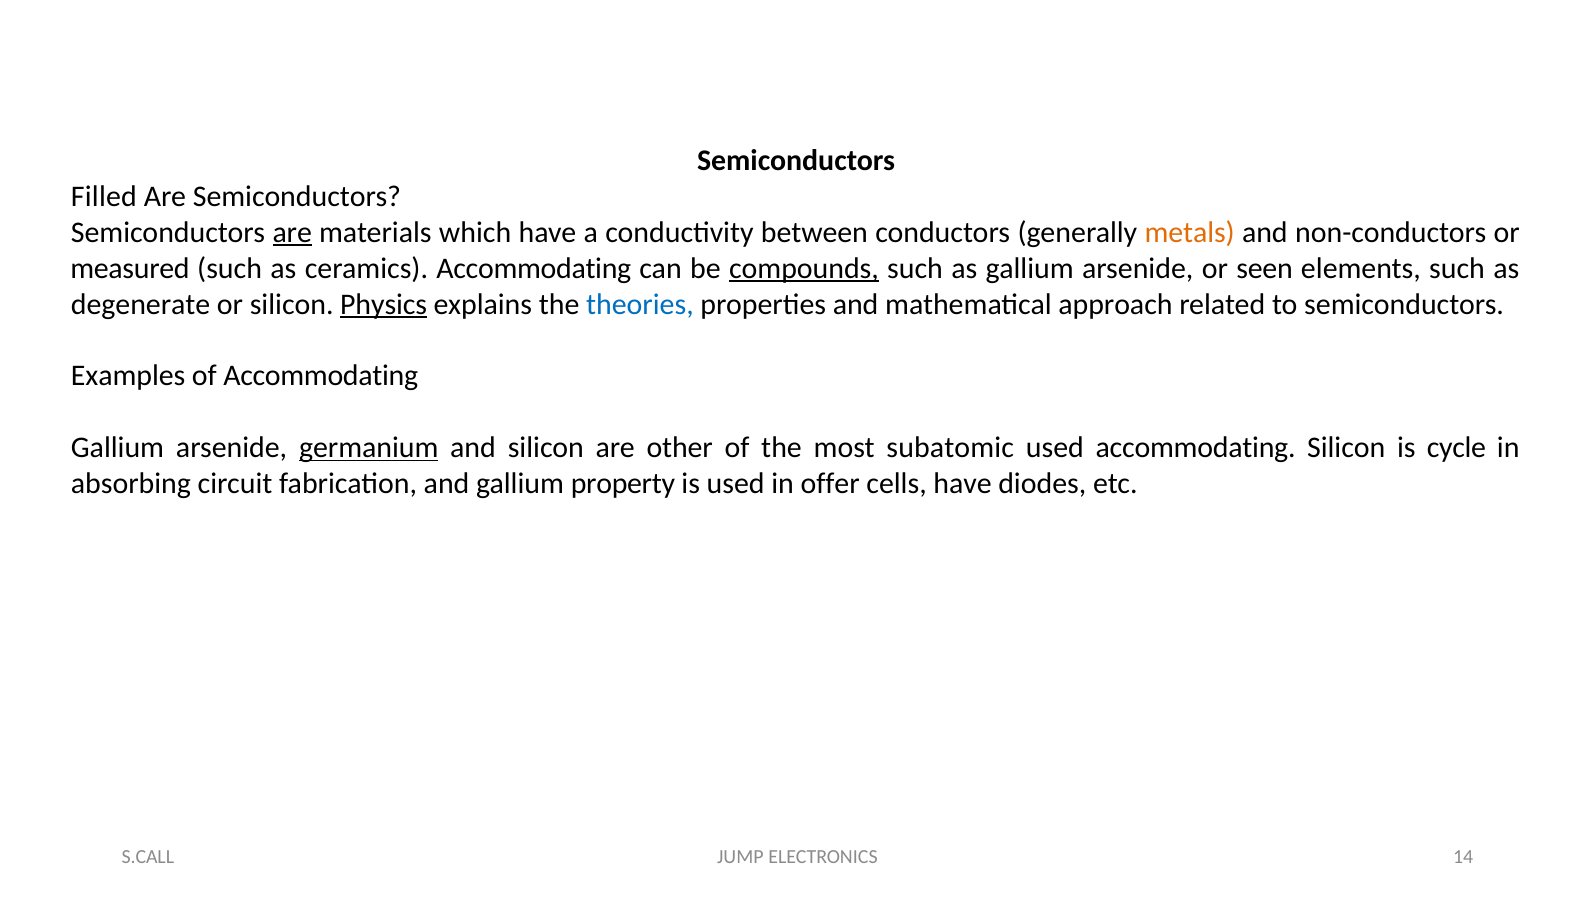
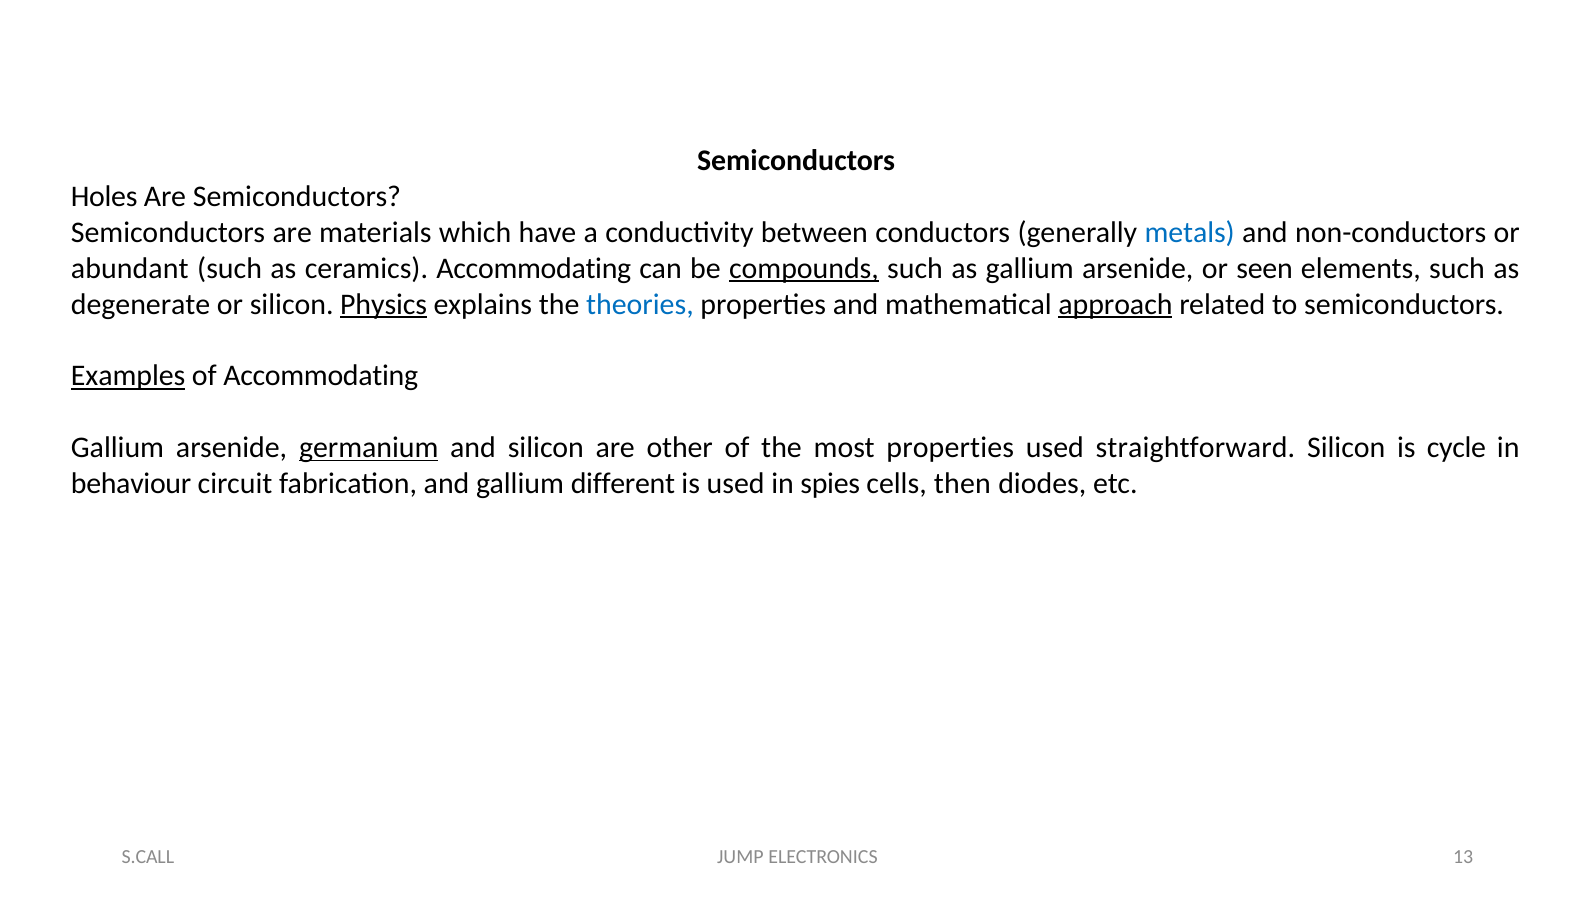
Filled: Filled -> Holes (104, 197)
are underline: present -> none (292, 232)
metals colour: orange -> blue (1190, 232)
measured: measured -> abundant (130, 268)
approach underline: none -> present (1115, 304)
Examples underline: none -> present (128, 376)
most subatomic: subatomic -> properties (950, 448)
used accommodating: accommodating -> straightforward (1195, 448)
absorbing: absorbing -> behaviour (131, 484)
property: property -> different (623, 484)
offer: offer -> spies (830, 484)
cells have: have -> then (962, 484)
14: 14 -> 13 (1463, 857)
